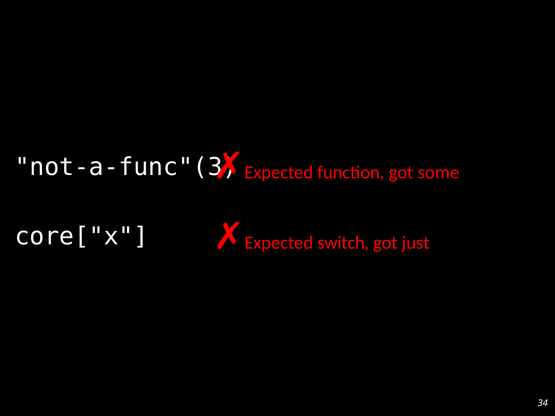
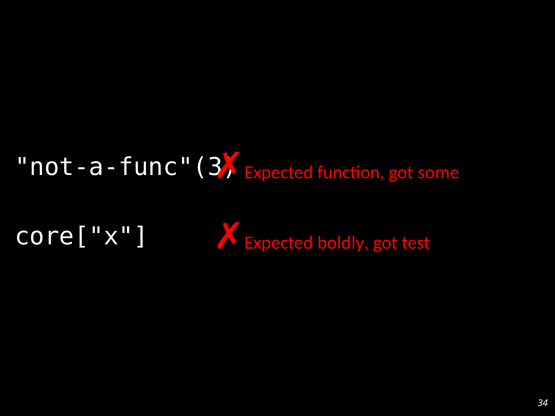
switch: switch -> boldly (343, 243)
just: just -> test (416, 243)
